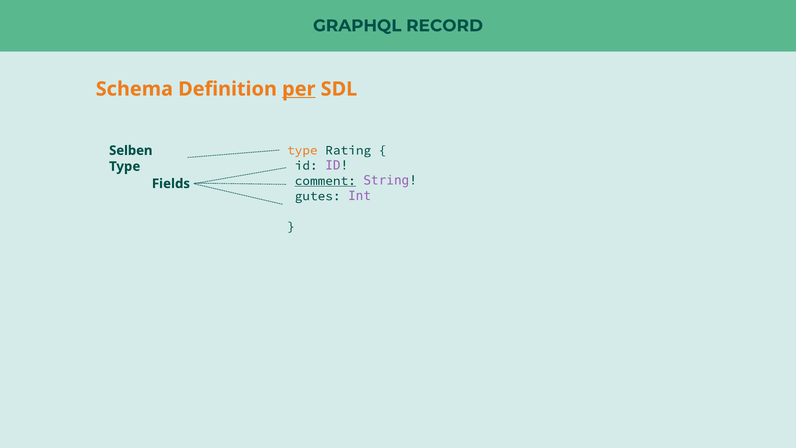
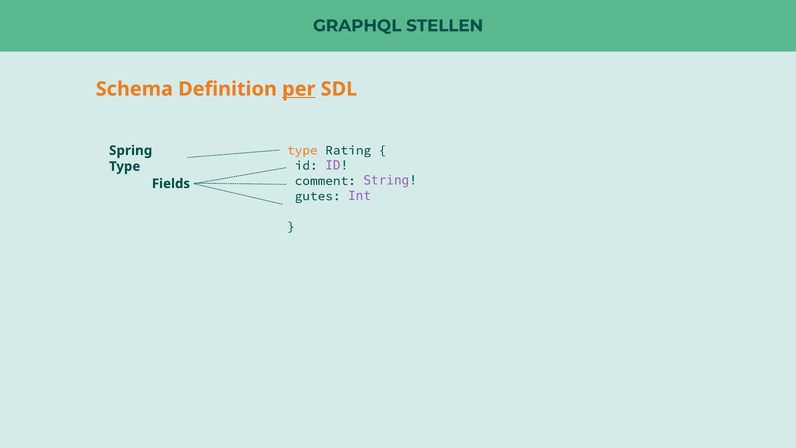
RECORD: RECORD -> STELLEN (445, 26)
Selben: Selben -> Spring (131, 150)
comment underline: present -> none (325, 181)
